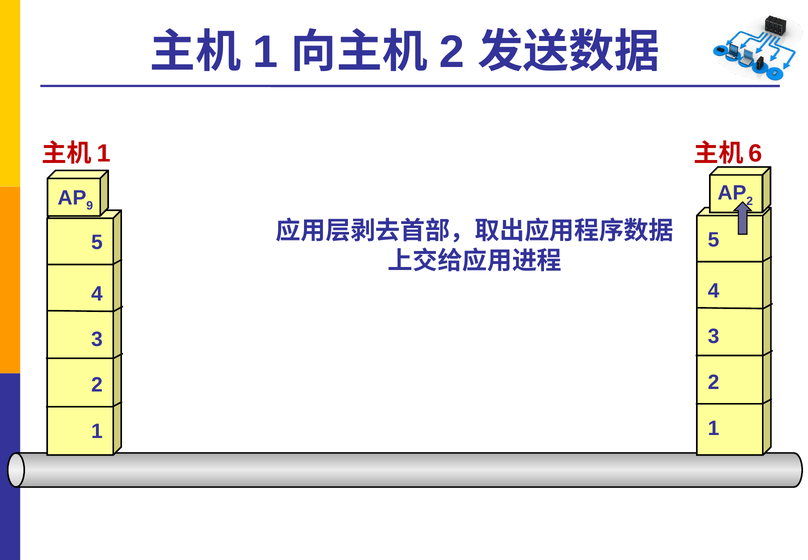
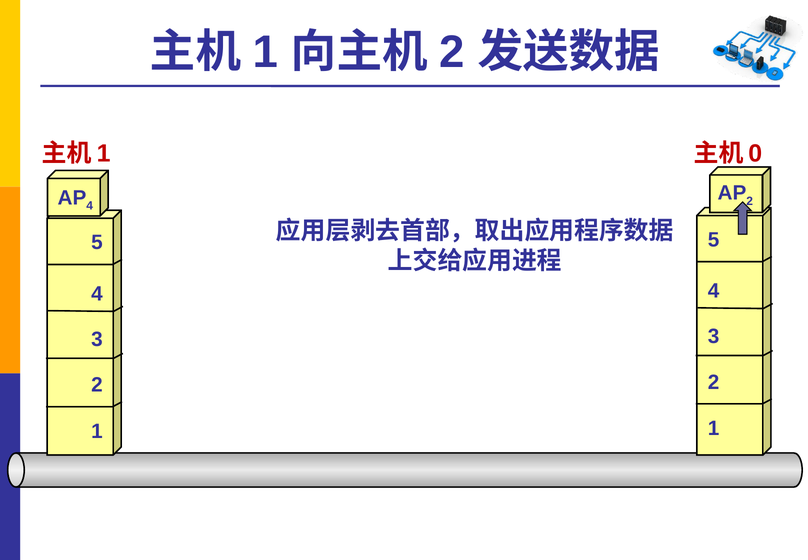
6: 6 -> 0 (755, 153)
9: 9 -> 4 (90, 206)
